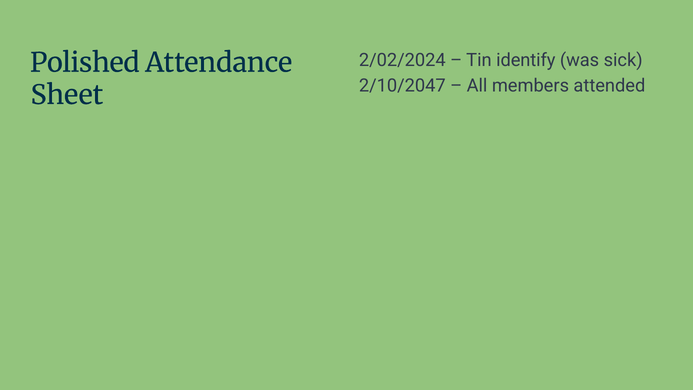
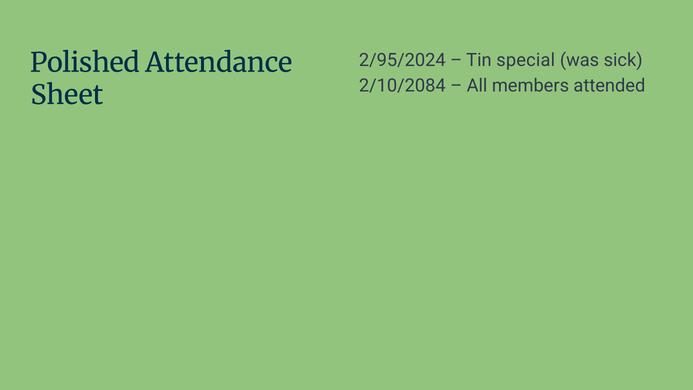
2/02/2024: 2/02/2024 -> 2/95/2024 (402, 60)
identify: identify -> special (526, 60)
2/10/2047: 2/10/2047 -> 2/10/2084 (402, 86)
